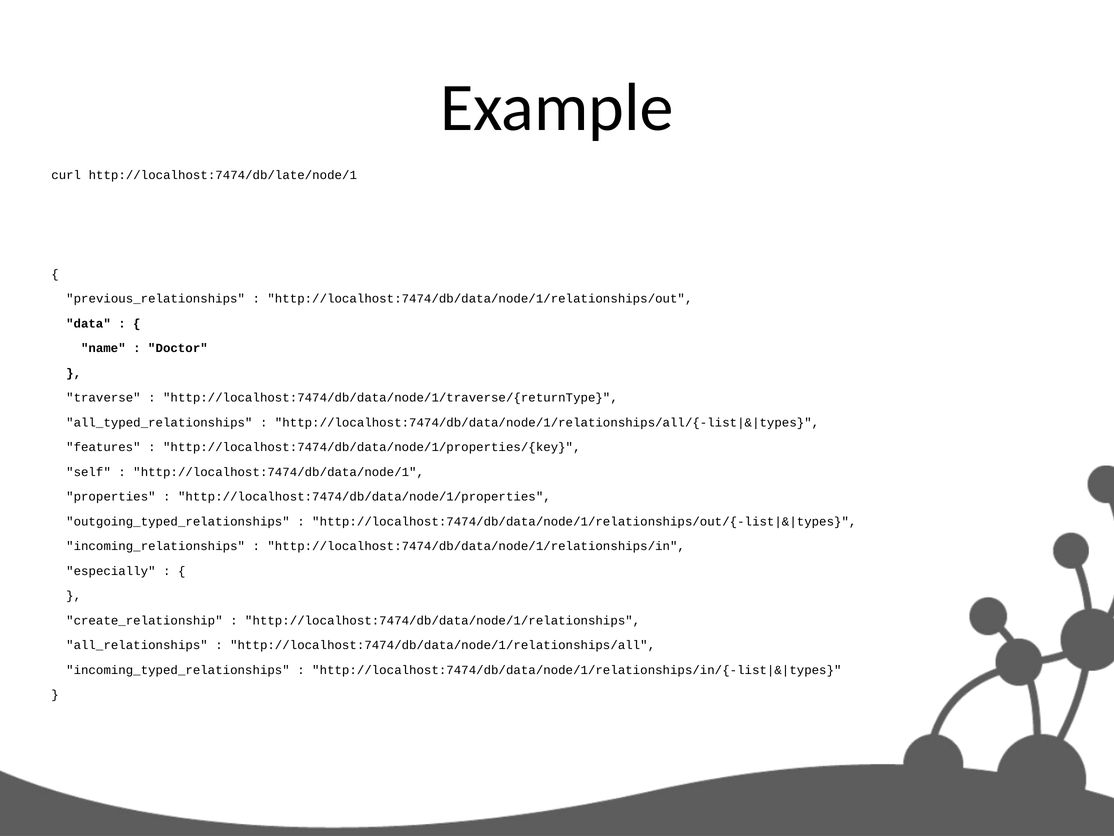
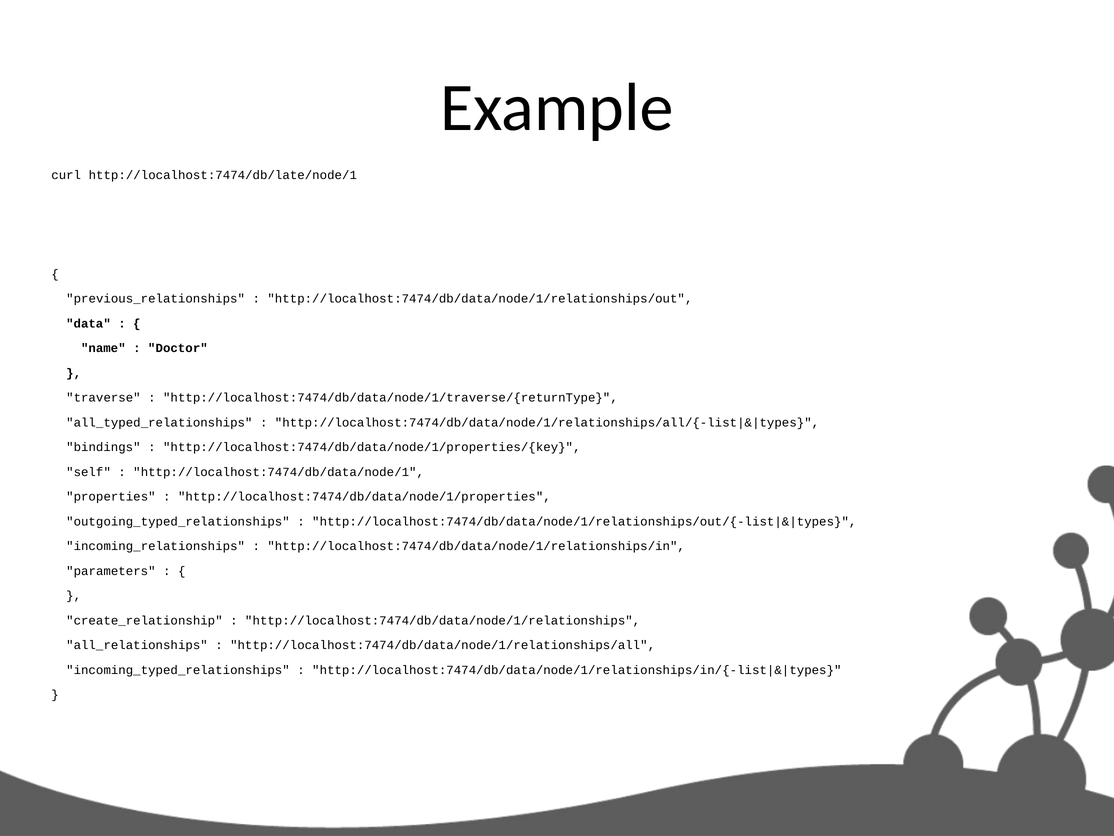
features: features -> bindings (103, 447)
especially: especially -> parameters (111, 571)
